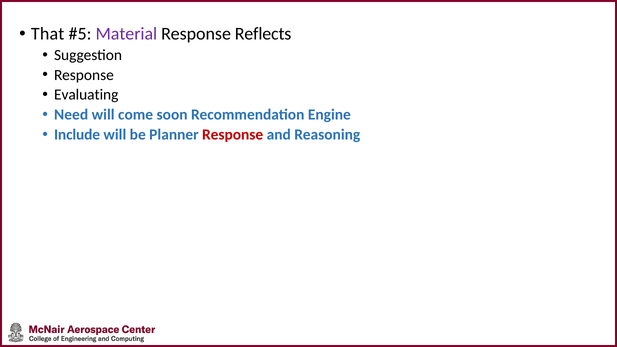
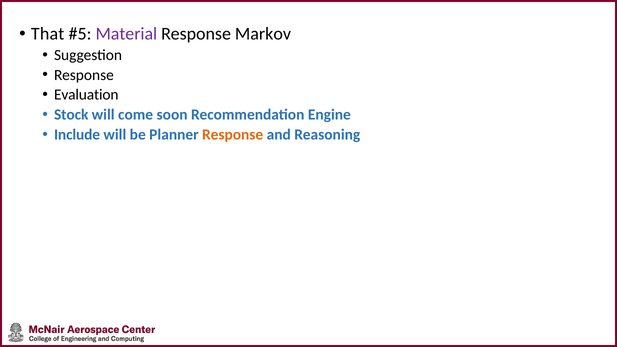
Reflects: Reflects -> Markov (263, 34)
Evaluating: Evaluating -> Evaluation (86, 95)
Need: Need -> Stock (71, 115)
Response colour: red -> orange (233, 135)
